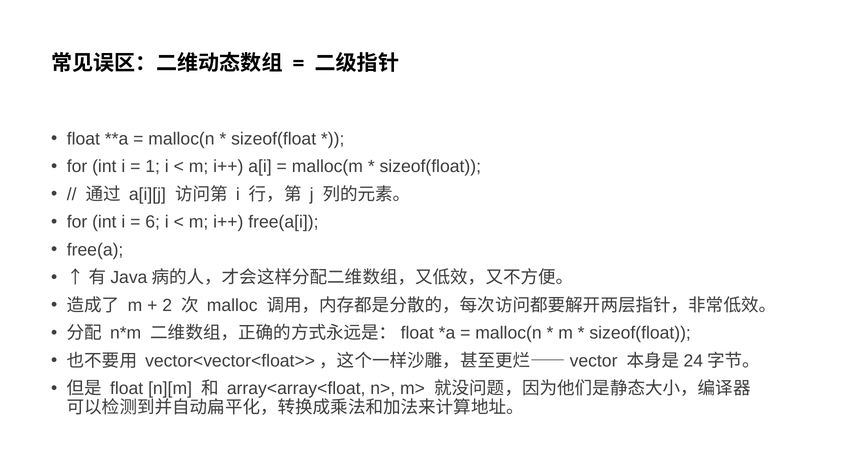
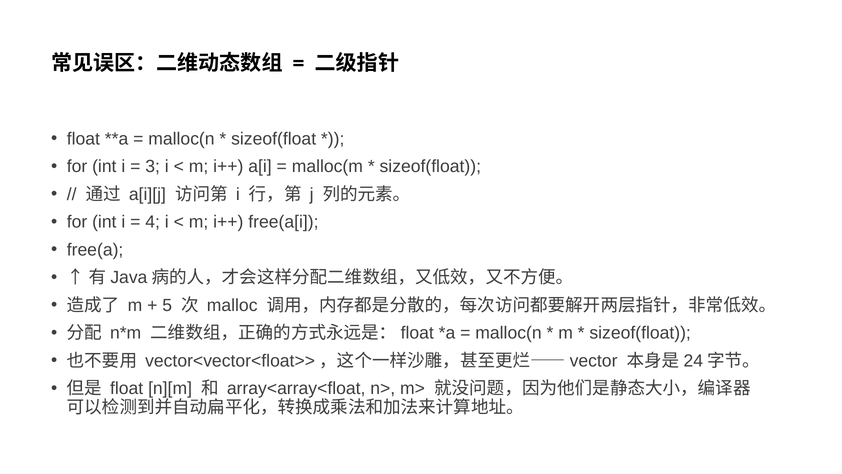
1: 1 -> 3 (153, 166)
6: 6 -> 4 (153, 222)
2: 2 -> 5 (167, 305)
